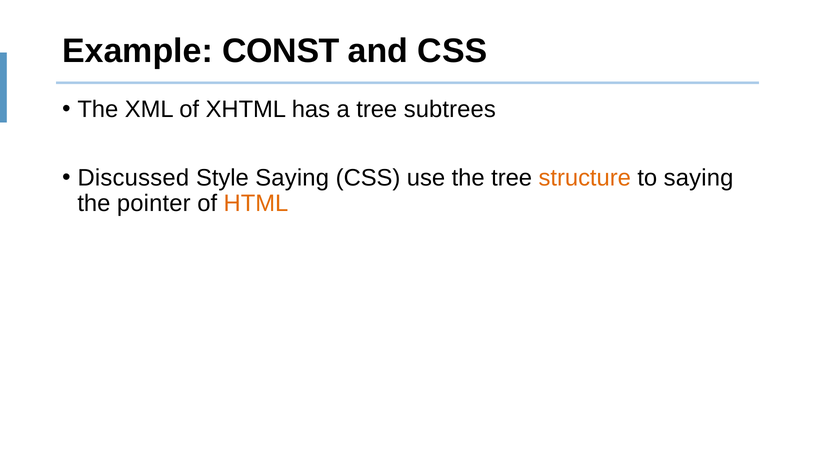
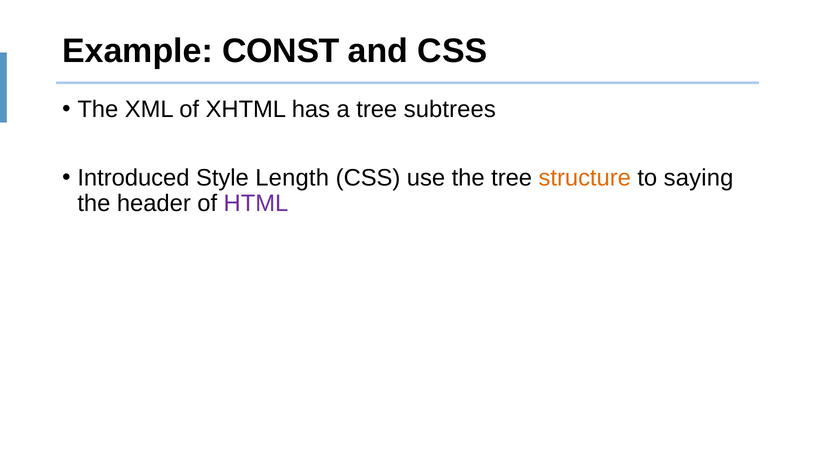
Discussed: Discussed -> Introduced (133, 178)
Style Saying: Saying -> Length (292, 178)
pointer: pointer -> header (154, 203)
HTML colour: orange -> purple (256, 203)
